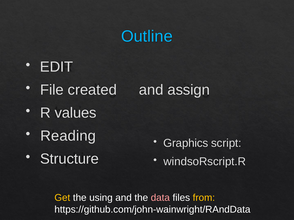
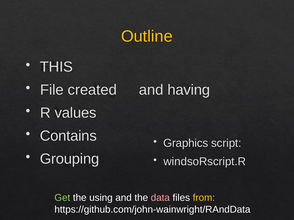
Outline colour: light blue -> yellow (147, 36)
EDIT: EDIT -> THIS (56, 67)
assign: assign -> having (189, 90)
Reading: Reading -> Contains (68, 136)
Structure: Structure -> Grouping (70, 159)
Get colour: yellow -> light green (62, 198)
